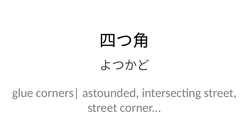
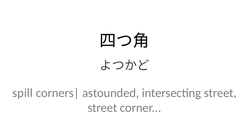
glue: glue -> spill (23, 93)
